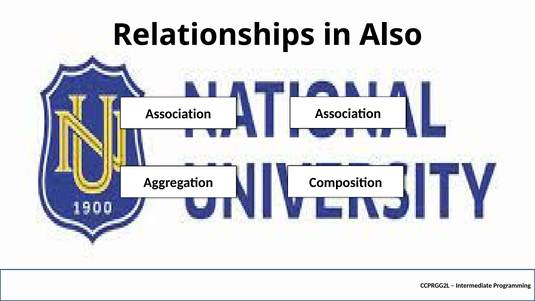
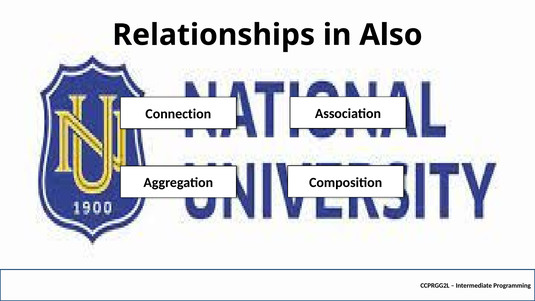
Association: Association -> Connection (178, 114)
